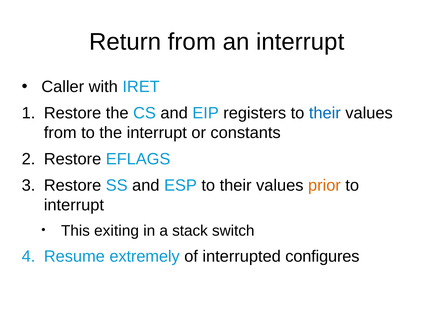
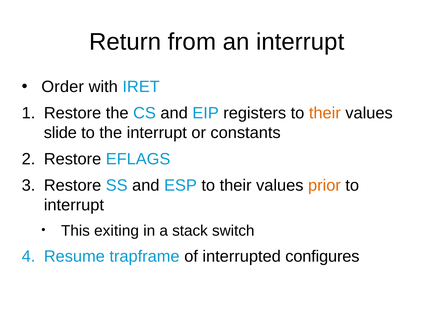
Caller: Caller -> Order (63, 87)
their colour: blue -> orange (325, 113)
from: from -> slide (60, 133)
extremely: extremely -> trapframe (145, 257)
